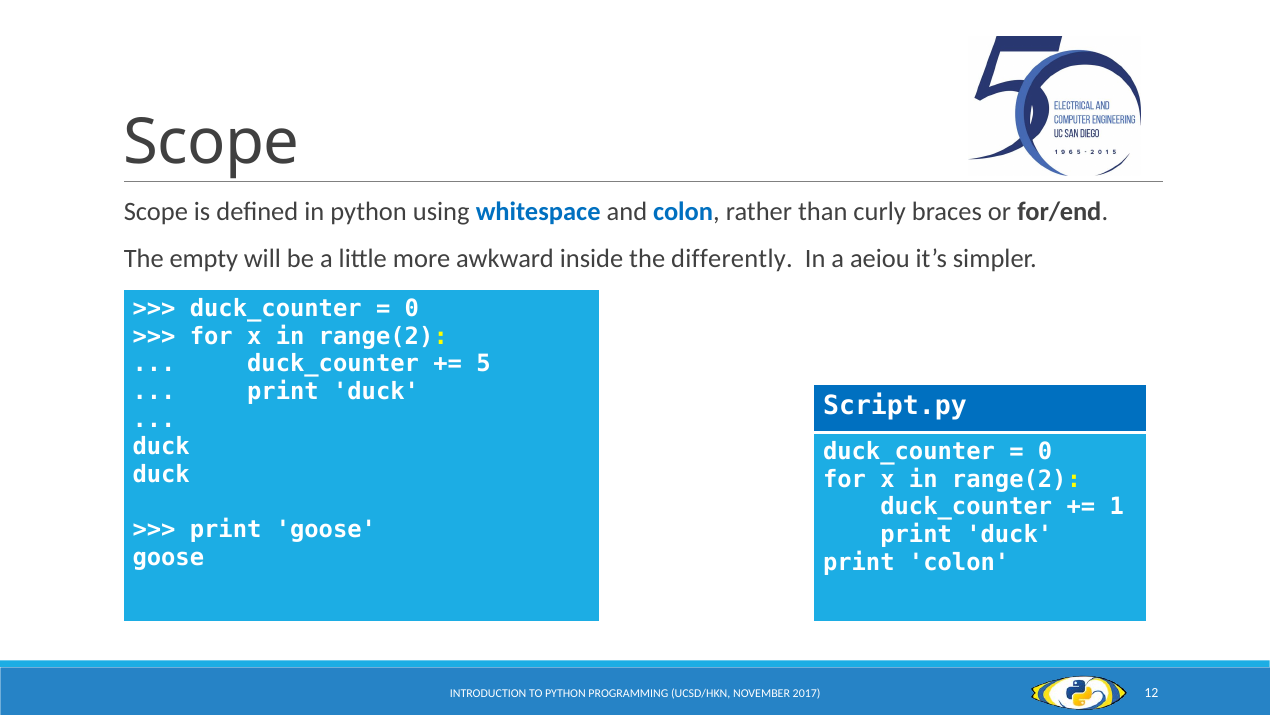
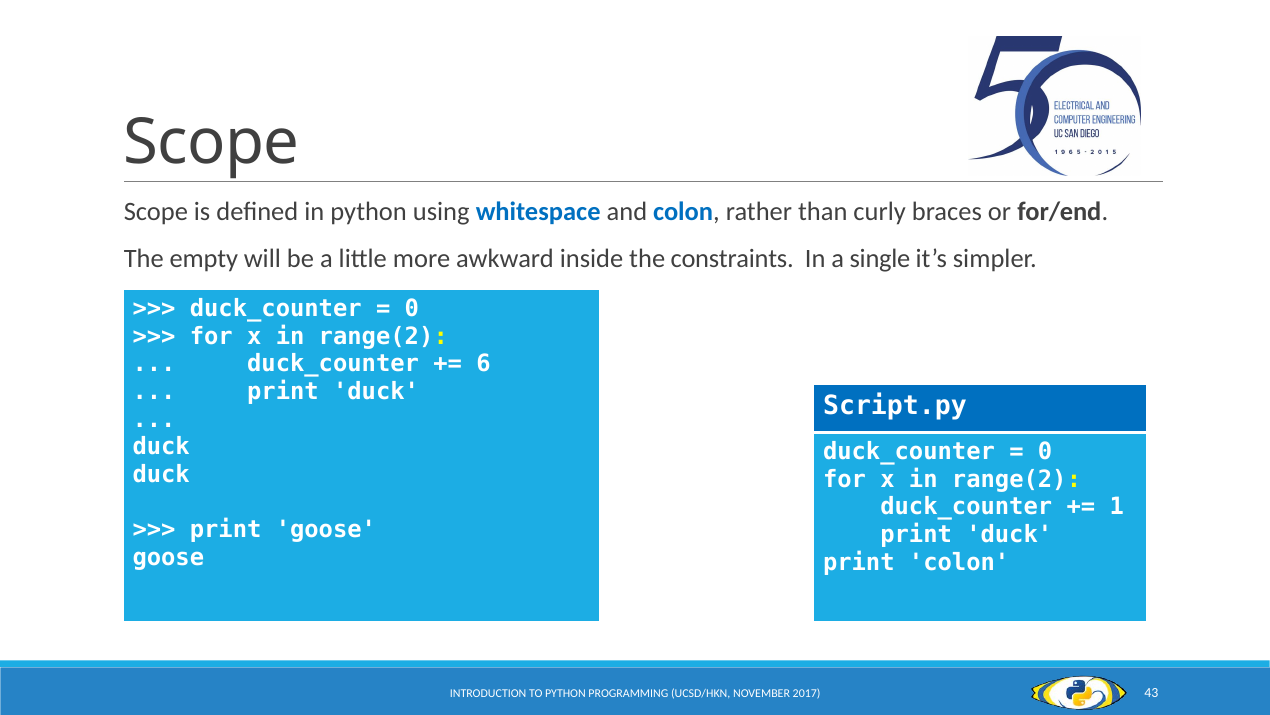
differently: differently -> constraints (732, 258)
aeiou: aeiou -> single (880, 258)
5: 5 -> 6 (484, 364)
12: 12 -> 43 (1151, 693)
